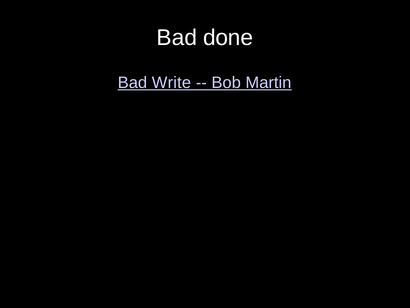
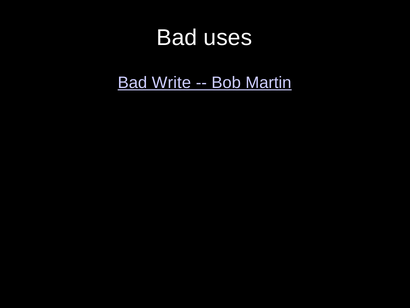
done: done -> uses (228, 38)
